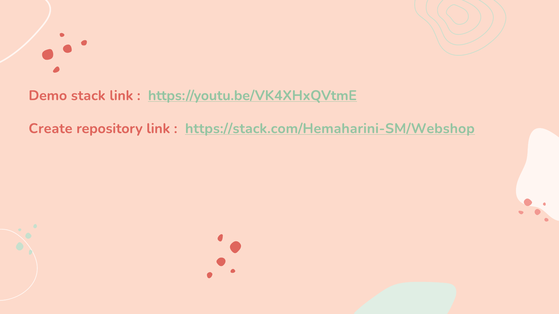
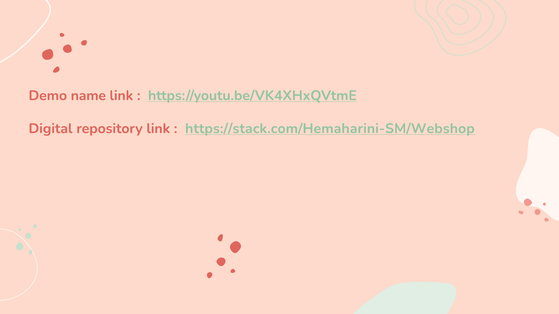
stack: stack -> name (88, 96)
Create: Create -> Digital (51, 129)
